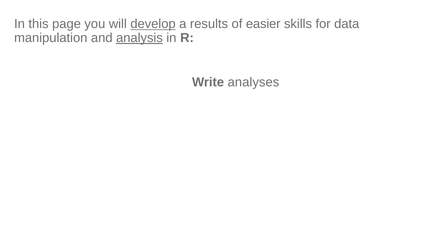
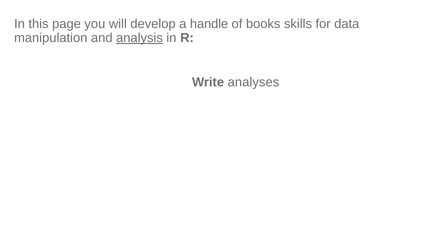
develop underline: present -> none (153, 24)
results: results -> handle (209, 24)
easier: easier -> books (263, 24)
